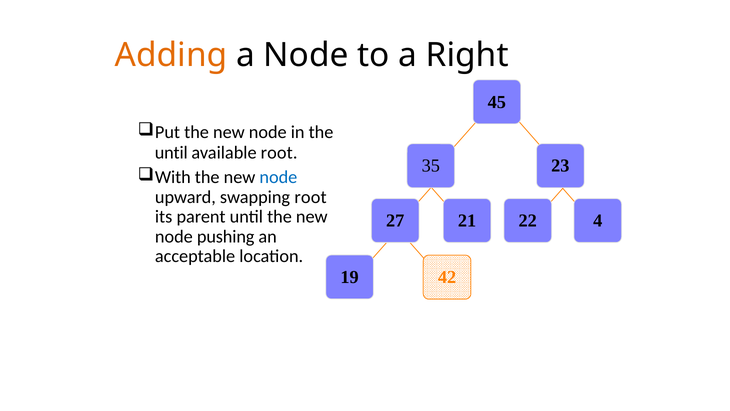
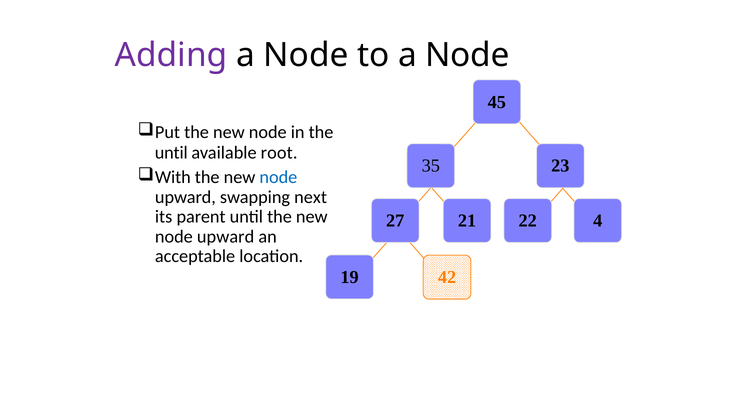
Adding colour: orange -> purple (171, 55)
to a Right: Right -> Node (467, 55)
swapping root: root -> next (311, 197)
pushing: pushing -> upward (226, 236)
